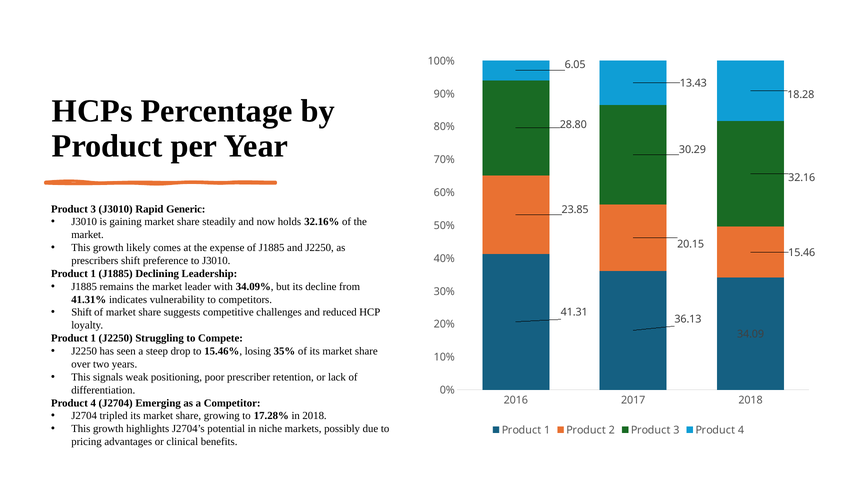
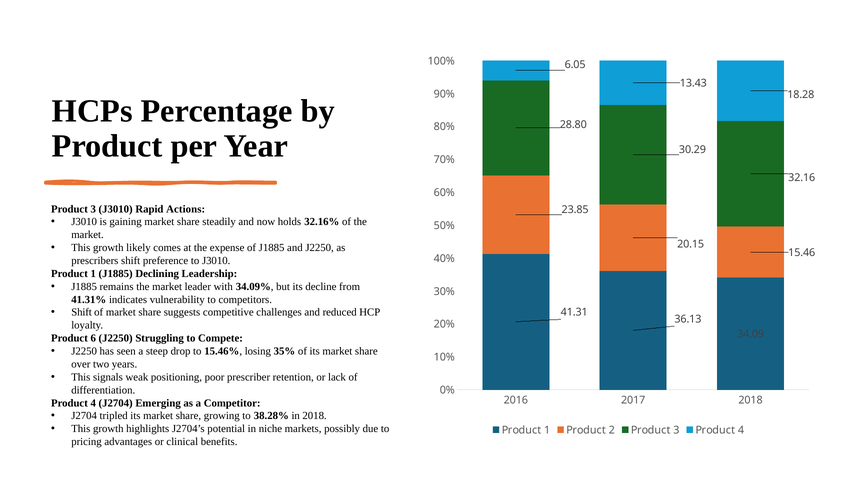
Generic: Generic -> Actions (186, 209)
1: 1 -> 6 (93, 338)
17.28%: 17.28% -> 38.28% (271, 416)
